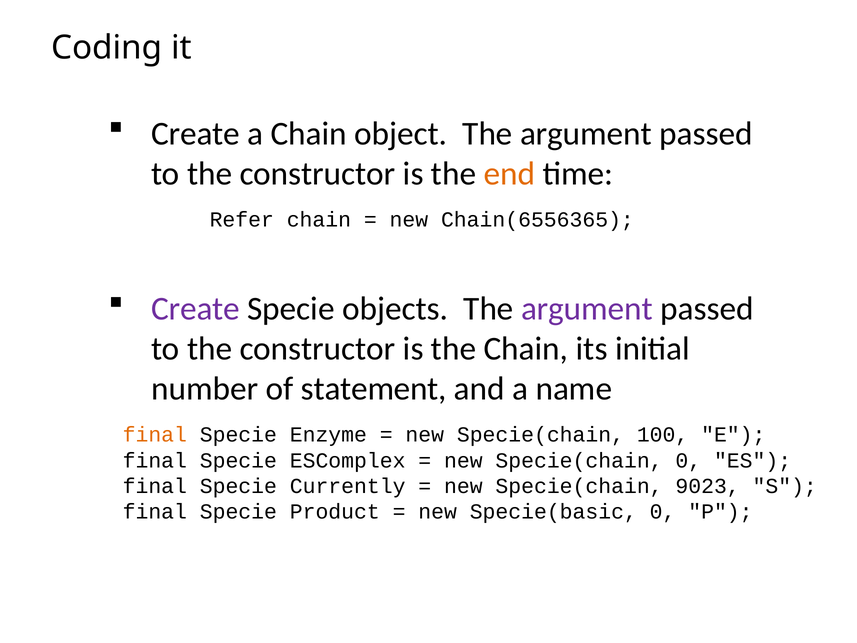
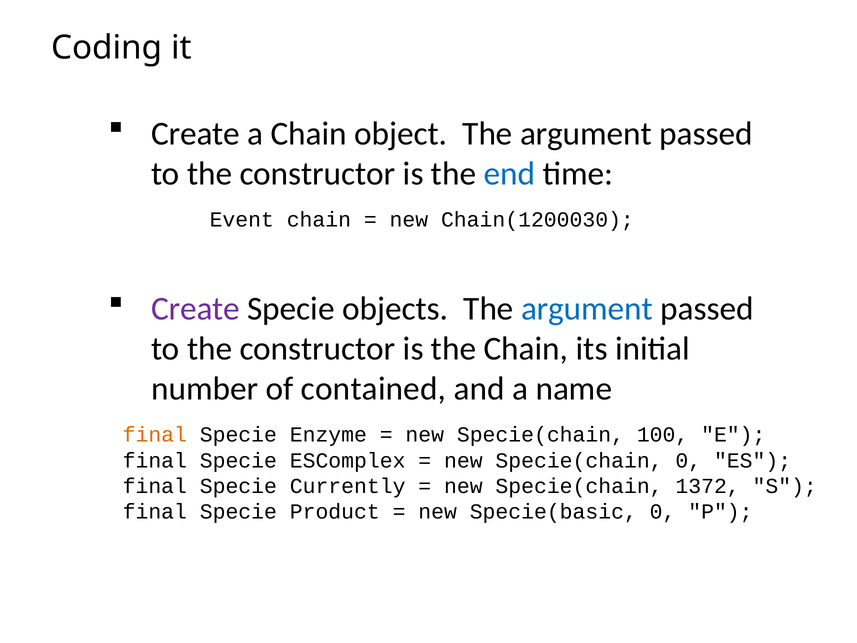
end colour: orange -> blue (509, 174)
Refer: Refer -> Event (242, 220)
Chain(6556365: Chain(6556365 -> Chain(1200030 (537, 220)
argument colour: purple -> blue (587, 308)
statement: statement -> contained (374, 388)
9023: 9023 -> 1372 (708, 486)
